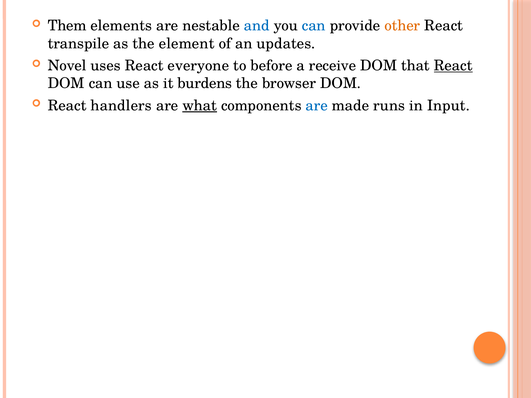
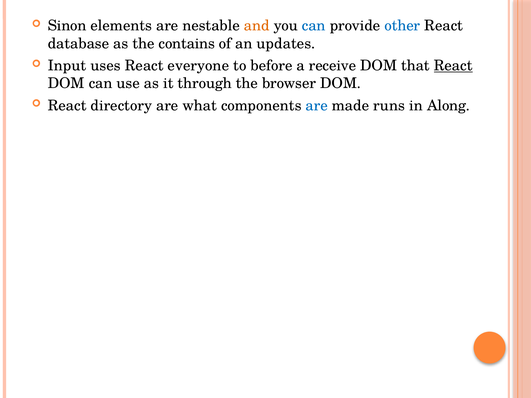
Them: Them -> Sinon (67, 26)
and colour: blue -> orange (257, 26)
other colour: orange -> blue (402, 26)
transpile: transpile -> database (78, 44)
element: element -> contains (187, 44)
Novel: Novel -> Input (67, 66)
burdens: burdens -> through (205, 83)
handlers: handlers -> directory (121, 106)
what underline: present -> none (200, 106)
Input: Input -> Along (449, 106)
